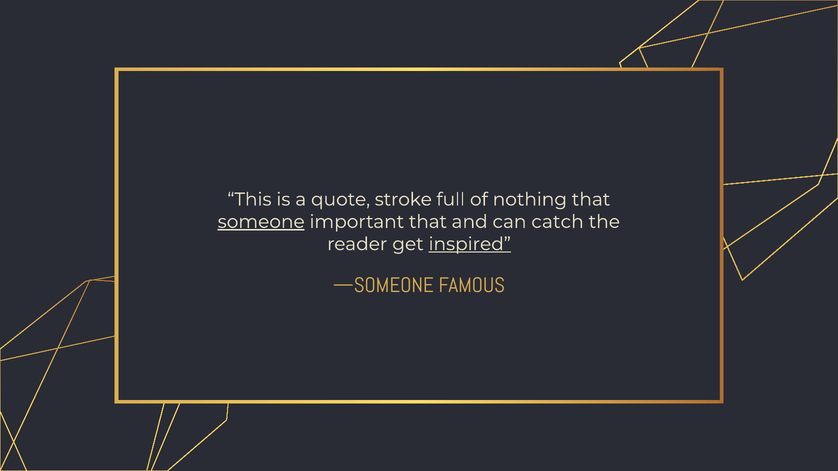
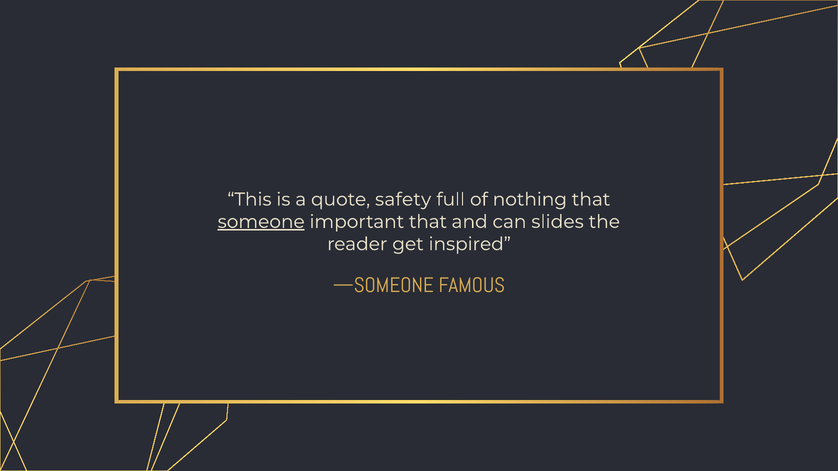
stroke: stroke -> safety (403, 200)
catch: catch -> slides (558, 222)
inspired underline: present -> none (470, 244)
